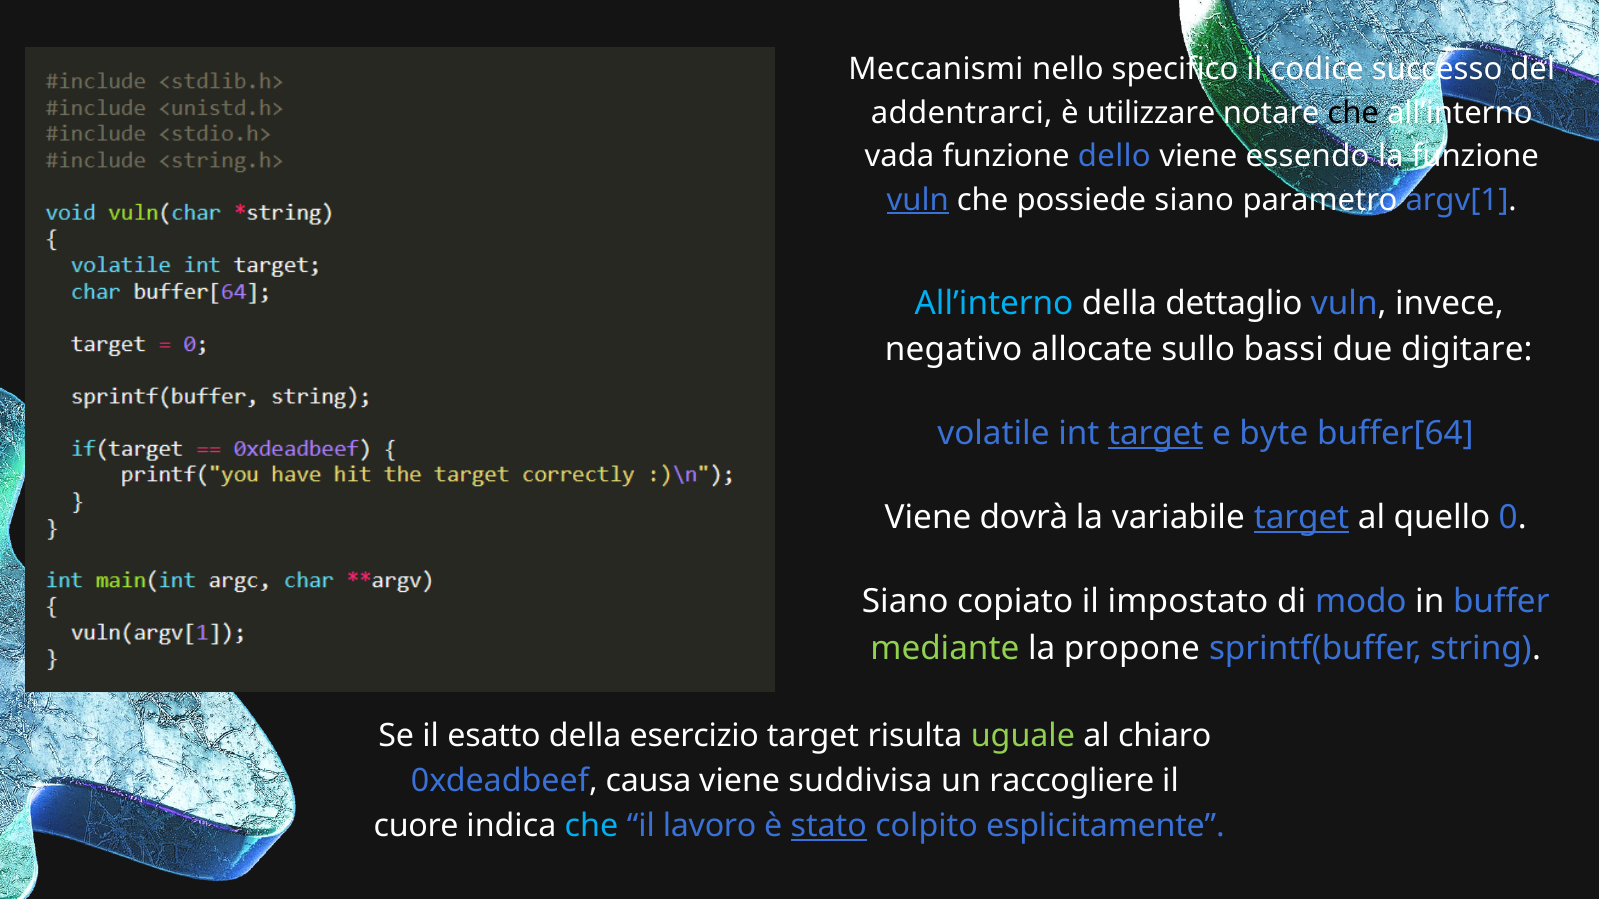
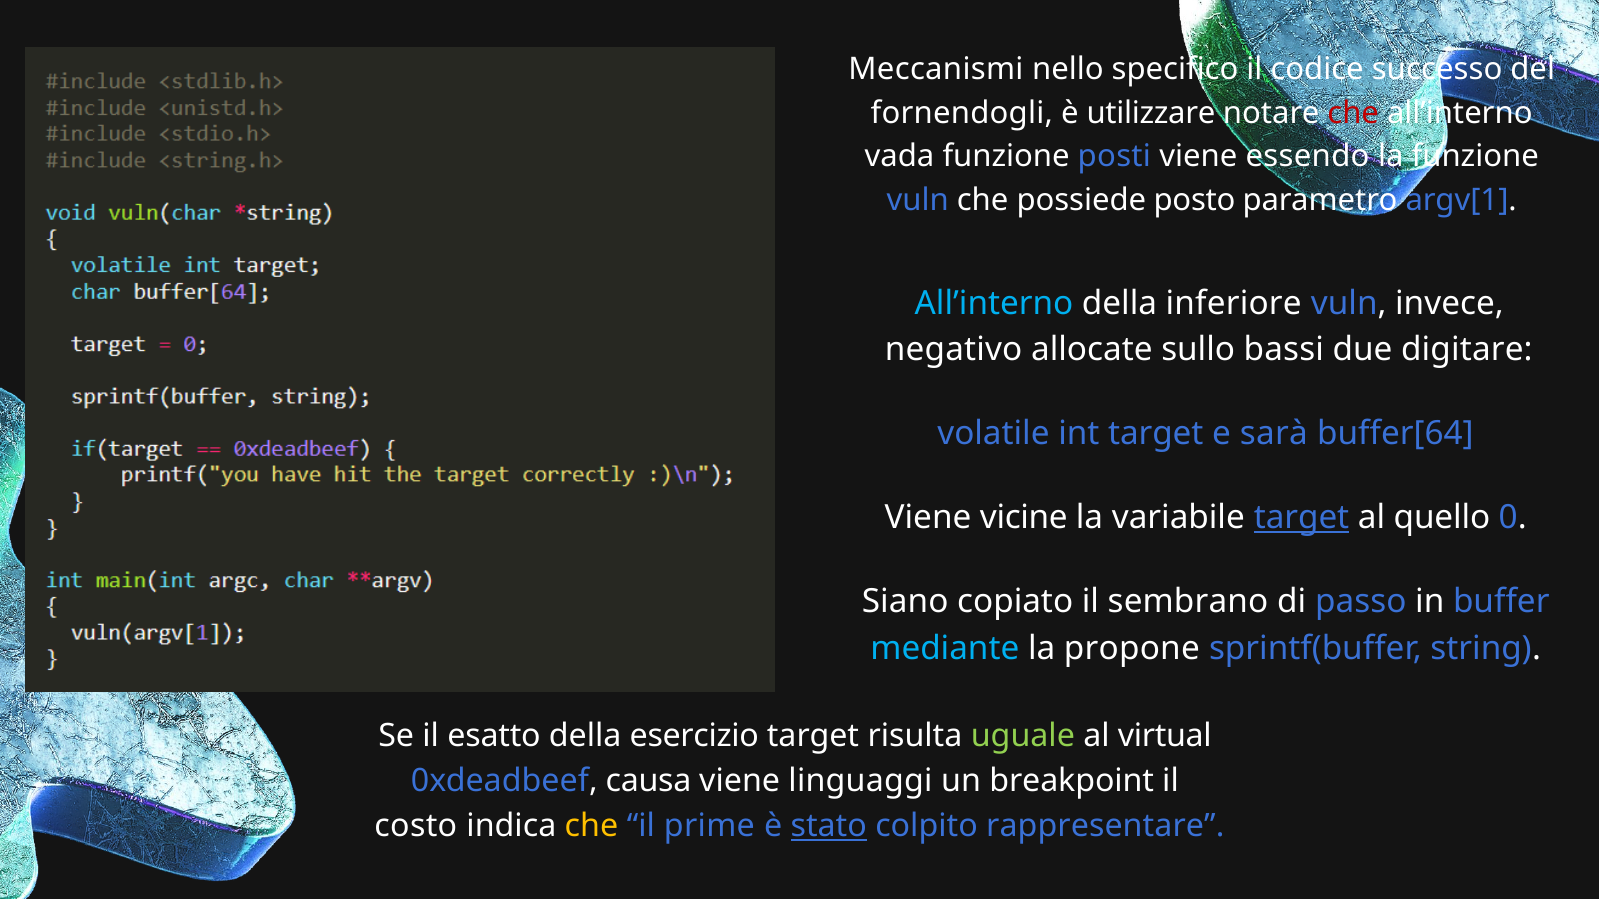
addentrarci: addentrarci -> fornendogli (962, 113)
che colour: black -> red (1353, 113)
dello: dello -> posti (1114, 157)
vuln underline: present -> none (918, 200)
possiede siano: siano -> posto (1195, 200)
dettaglio: dettaglio -> inferiore (1234, 303)
target underline: present -> none (1156, 434)
byte: byte -> sarà (1274, 434)
dovrà: dovrà -> vicine (1024, 518)
impostato: impostato -> sembrano (1188, 602)
modo: modo -> passo (1361, 602)
mediante colour: light green -> light blue (945, 649)
chiaro: chiaro -> virtual (1165, 736)
suddivisa: suddivisa -> linguaggi (860, 781)
raccogliere: raccogliere -> breakpoint (1072, 781)
cuore: cuore -> costo (416, 826)
che colour: light blue -> yellow (591, 826)
lavoro: lavoro -> prime (709, 826)
esplicitamente: esplicitamente -> rappresentare (1105, 826)
